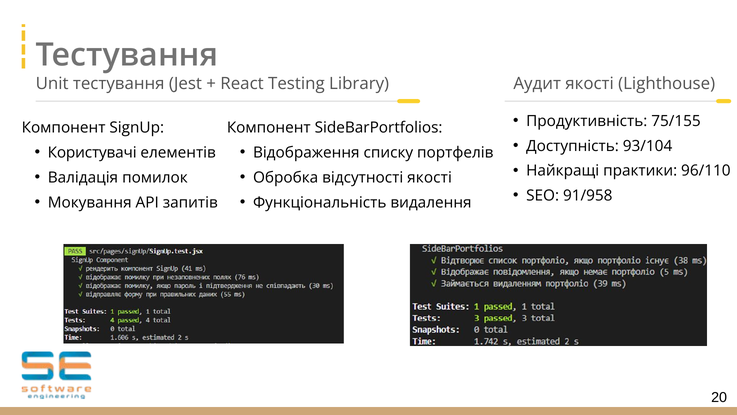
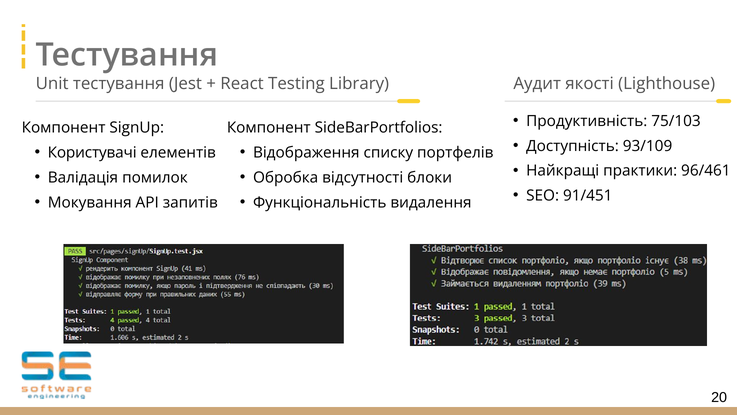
75/155: 75/155 -> 75/103 (676, 121)
93/104: 93/104 -> 93/109 (648, 146)
96/110: 96/110 -> 96/461 (706, 171)
відсутності якості: якості -> блоки (430, 177)
91/958: 91/958 -> 91/451 (588, 196)
